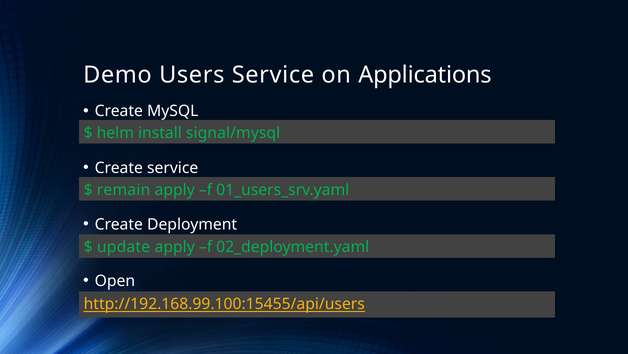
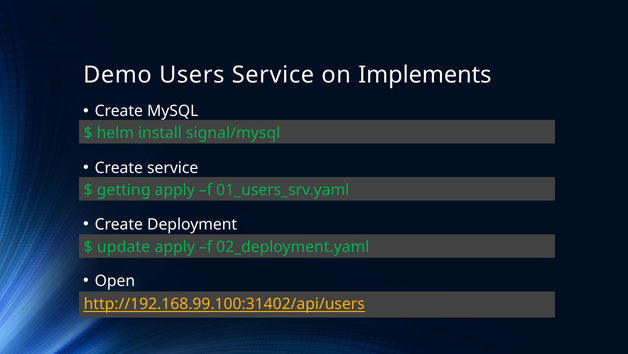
Applications: Applications -> Implements (425, 75)
remain: remain -> getting (124, 190)
http://192.168.99.100:15455/api/users: http://192.168.99.100:15455/api/users -> http://192.168.99.100:31402/api/users (224, 304)
